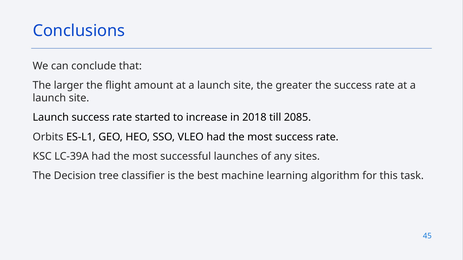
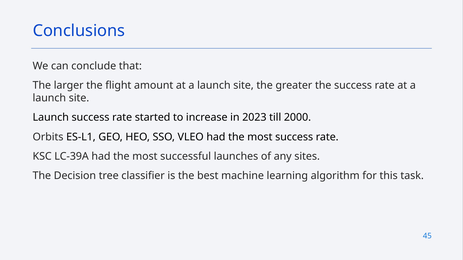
2018: 2018 -> 2023 (254, 118)
2085: 2085 -> 2000 (297, 118)
